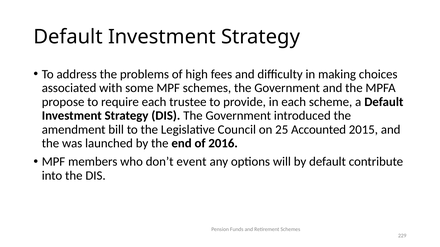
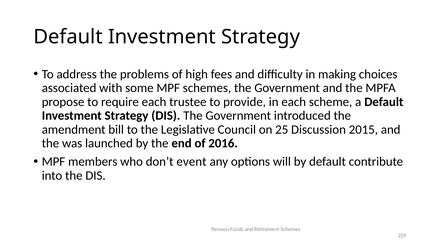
Accounted: Accounted -> Discussion (319, 130)
